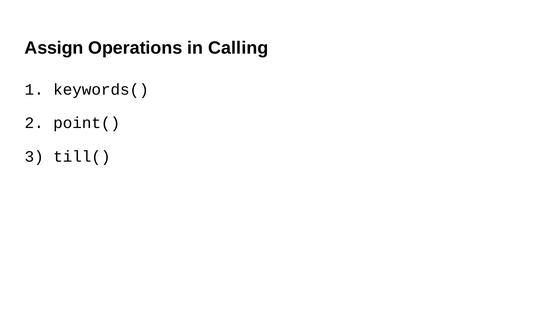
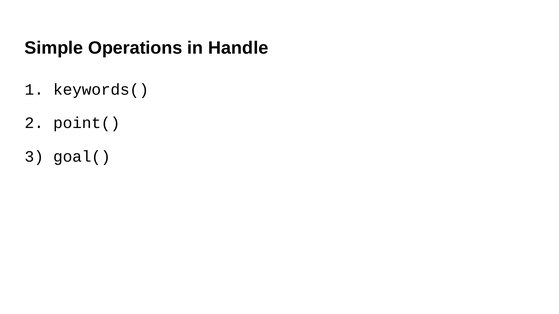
Assign: Assign -> Simple (54, 48)
Calling: Calling -> Handle (238, 48)
till(: till( -> goal( (82, 157)
